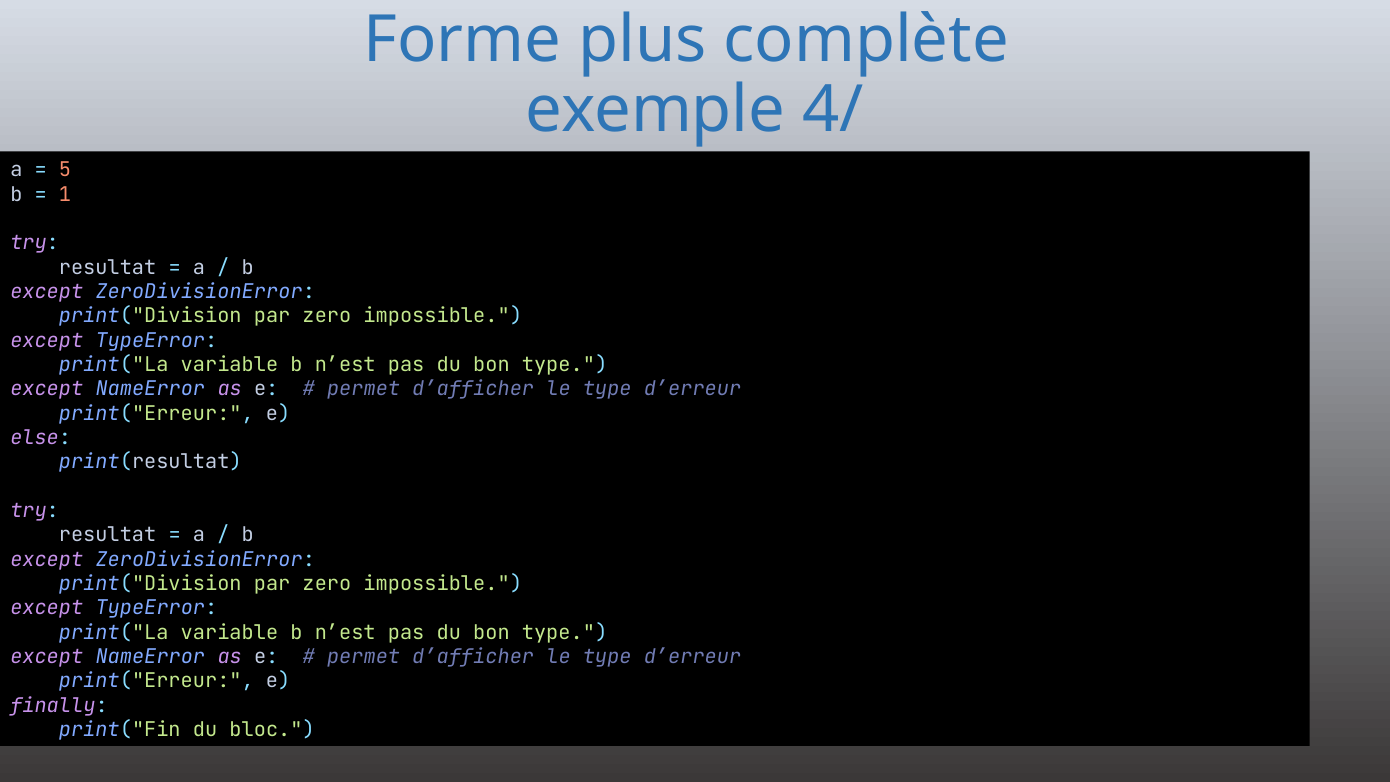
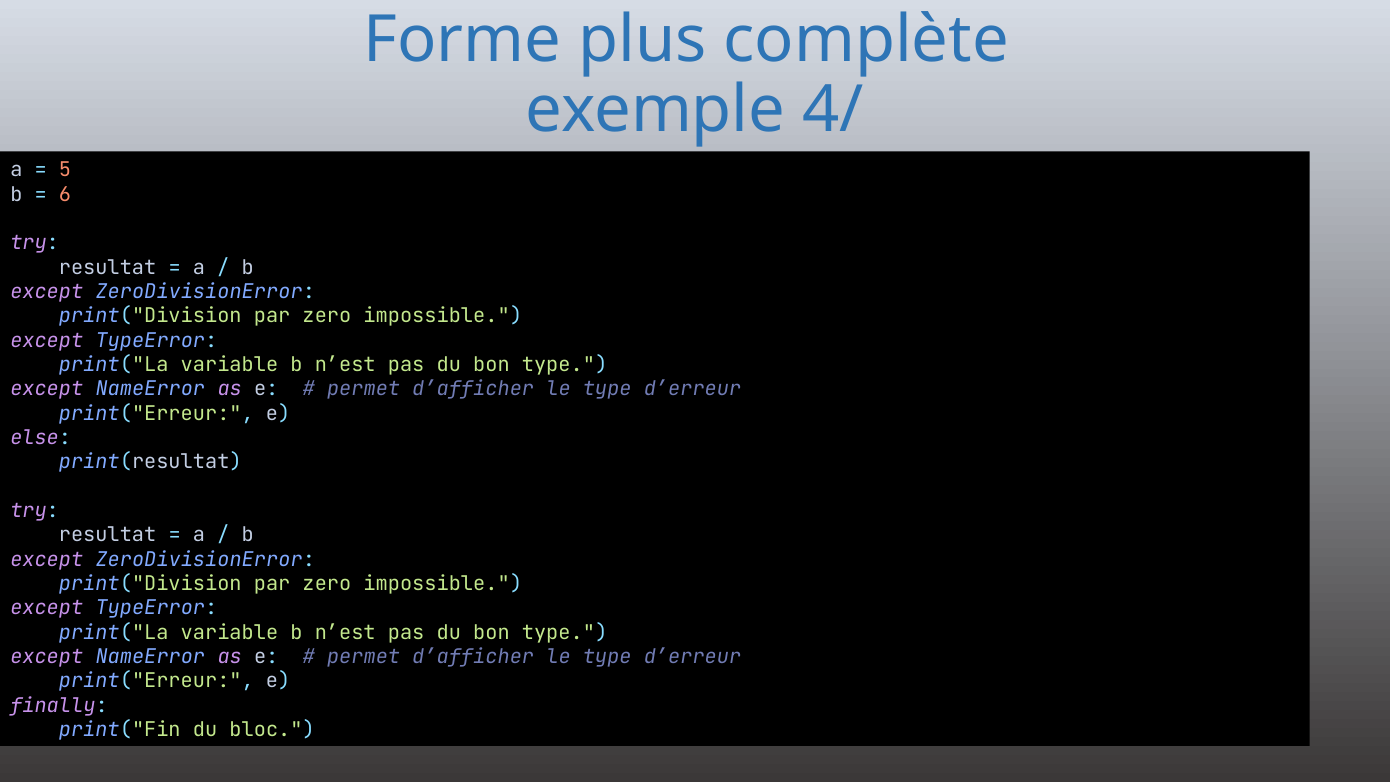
1: 1 -> 6 (65, 194)
